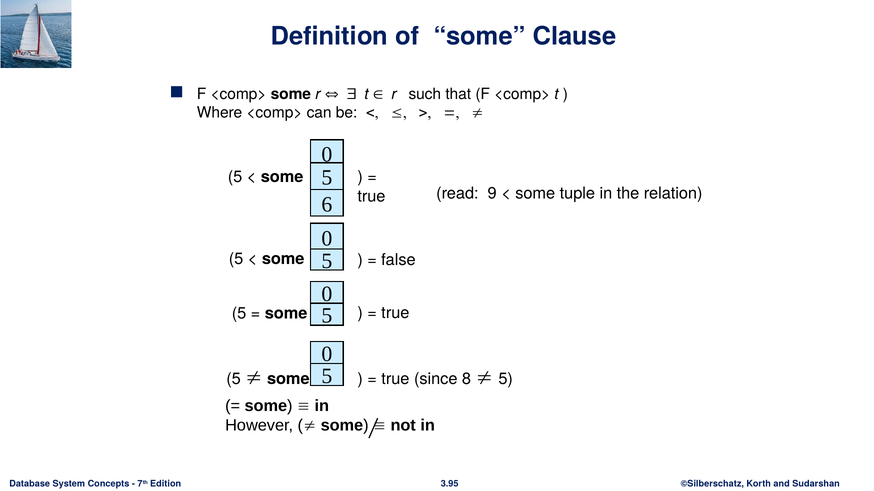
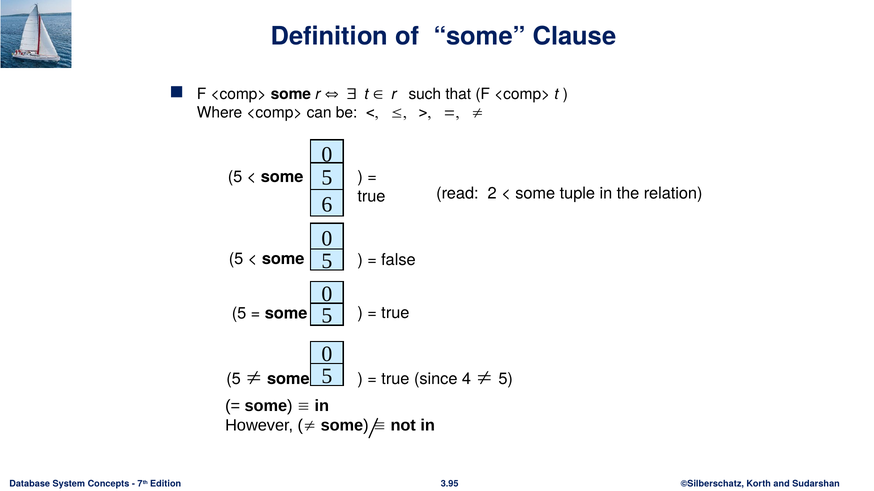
9: 9 -> 2 (492, 193)
8: 8 -> 4 (466, 379)
